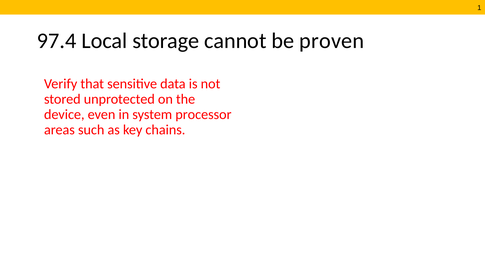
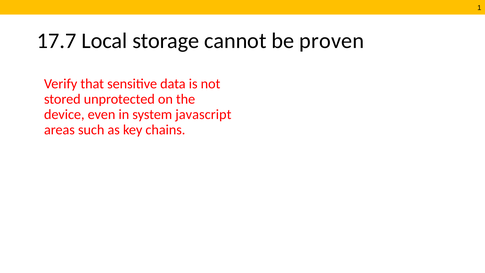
97.4: 97.4 -> 17.7 (57, 41)
processor: processor -> javascript (203, 114)
